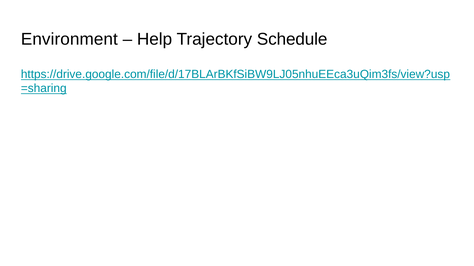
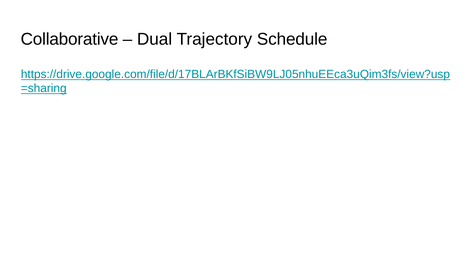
Environment: Environment -> Collaborative (69, 39)
Help: Help -> Dual (155, 39)
